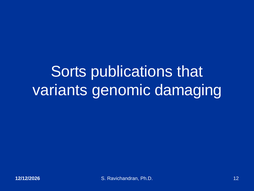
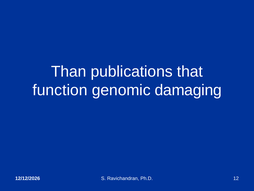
Sorts: Sorts -> Than (69, 71)
variants: variants -> function (60, 90)
